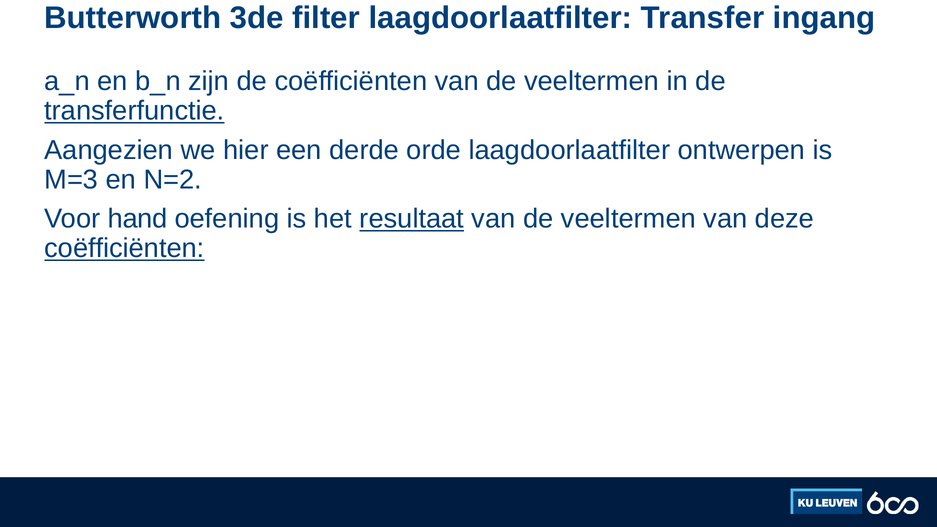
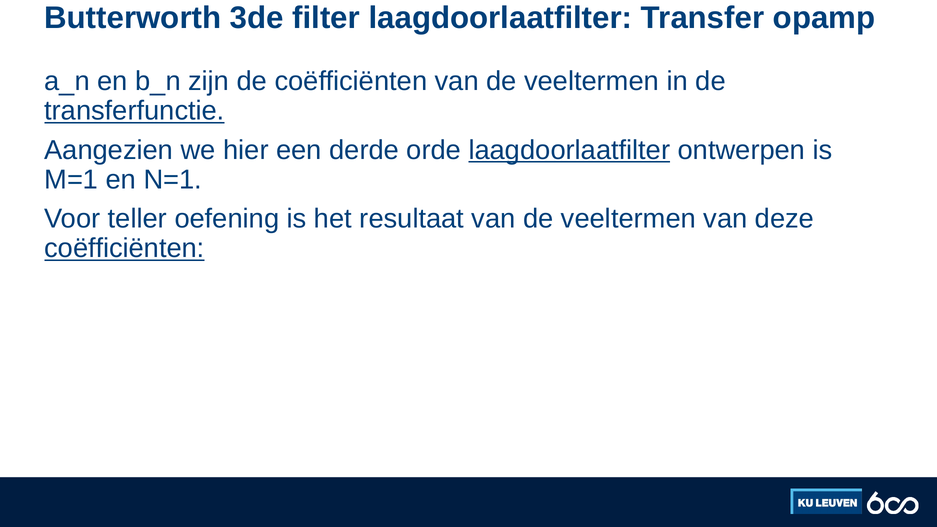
ingang: ingang -> opamp (824, 18)
laagdoorlaatfilter underline: none -> present (569, 150)
M=3: M=3 -> M=1 (71, 180)
N=2: N=2 -> N=1 (173, 180)
hand: hand -> teller (137, 219)
resultaat underline: present -> none (412, 219)
